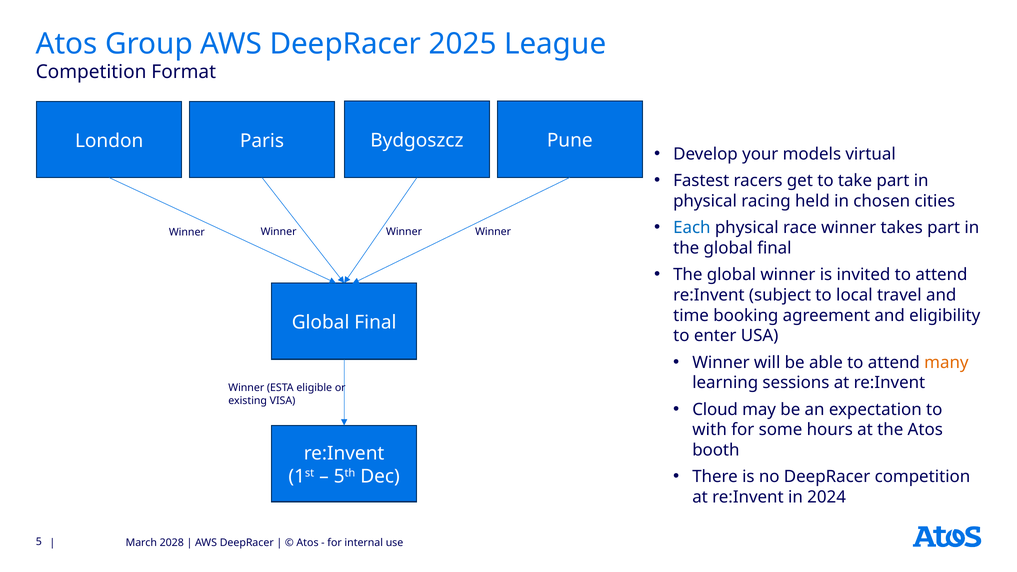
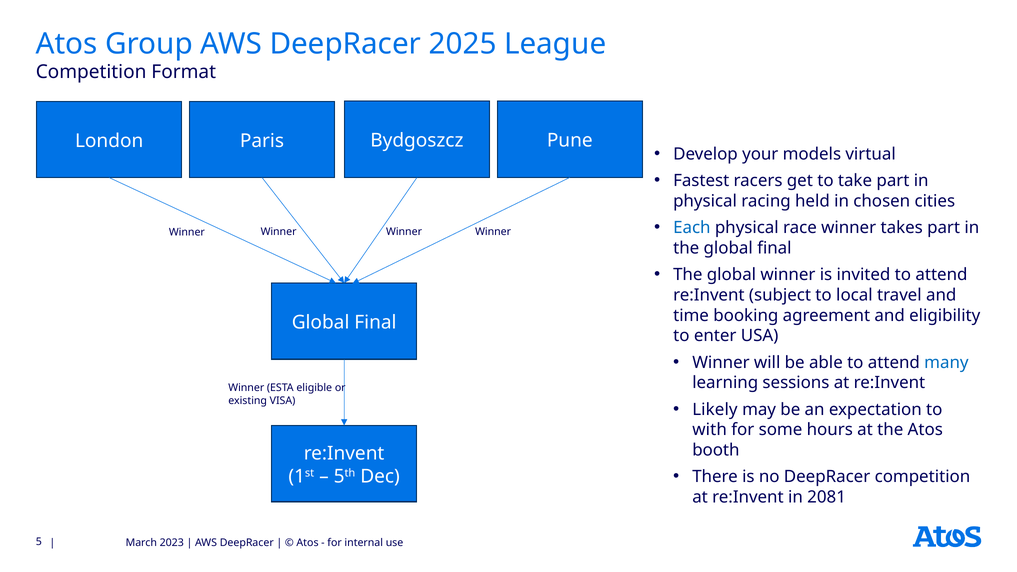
many colour: orange -> blue (946, 362)
Cloud: Cloud -> Likely (715, 410)
2024: 2024 -> 2081 (827, 497)
2028: 2028 -> 2023 (172, 543)
